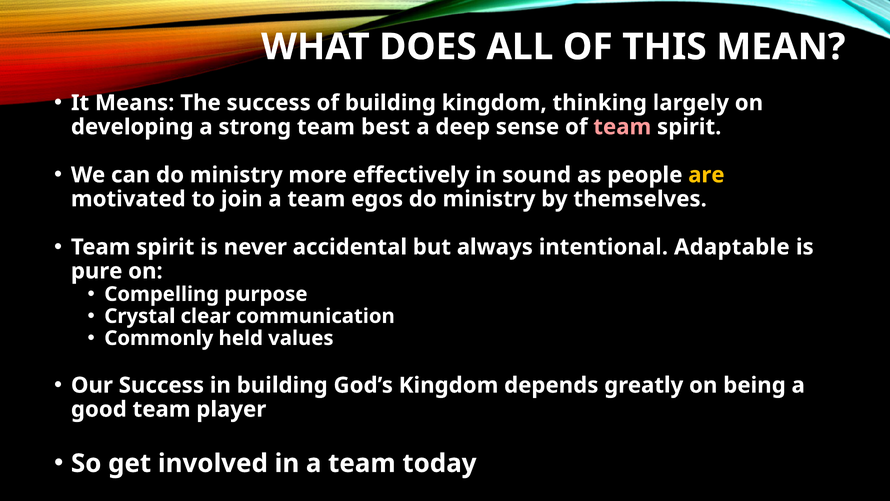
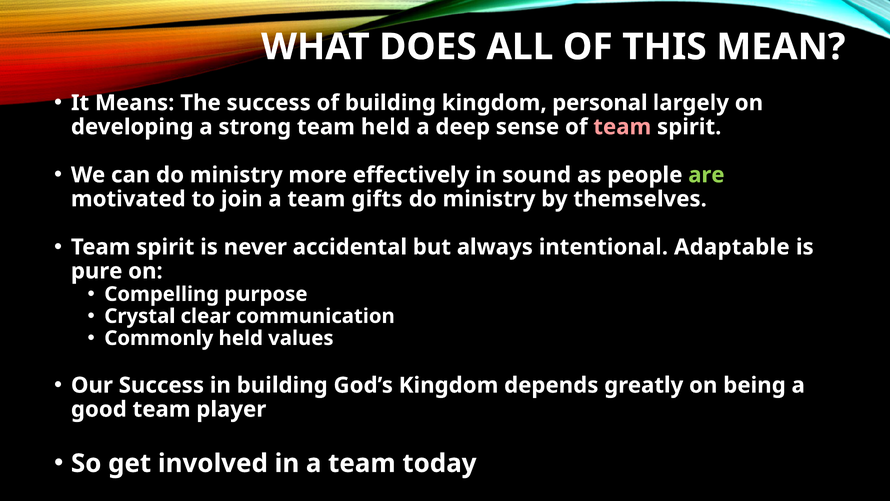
thinking: thinking -> personal (600, 103)
team best: best -> held (386, 127)
are colour: yellow -> light green (706, 175)
egos: egos -> gifts (377, 199)
